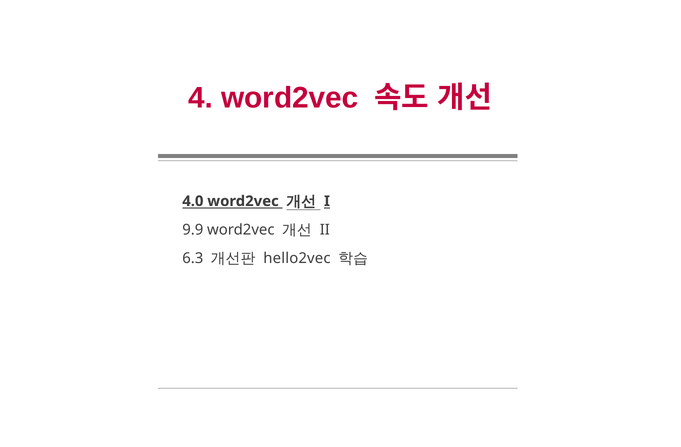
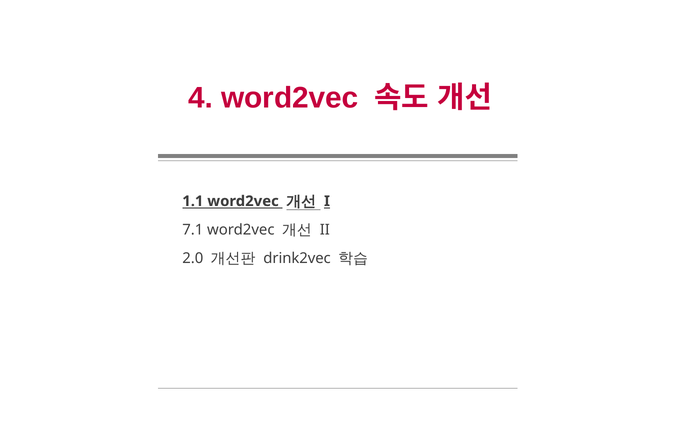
4.0: 4.0 -> 1.1 (193, 201)
9.9: 9.9 -> 7.1 (193, 230)
6.3: 6.3 -> 2.0 (193, 258)
hello2vec: hello2vec -> drink2vec (297, 258)
